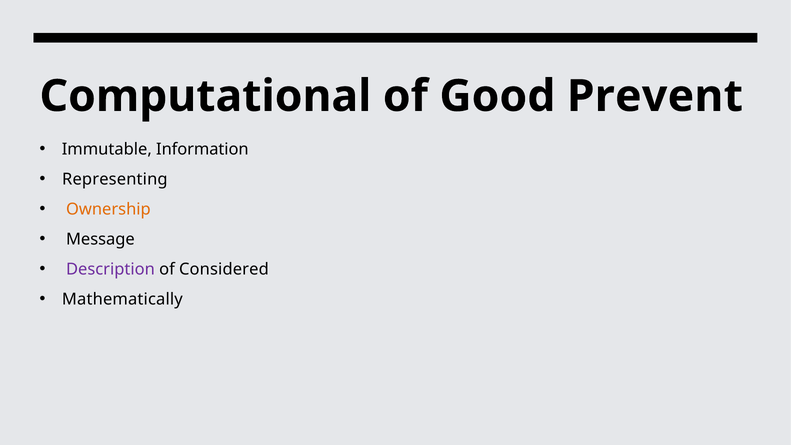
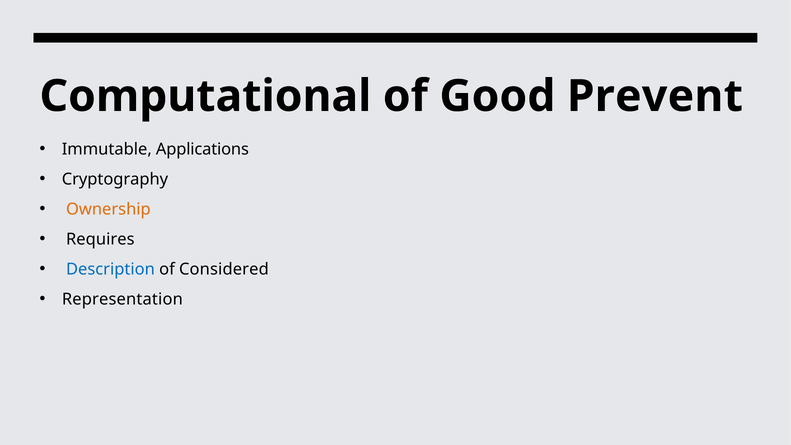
Information: Information -> Applications (202, 149)
Representing: Representing -> Cryptography (115, 179)
Message: Message -> Requires (100, 239)
Description colour: purple -> blue (110, 269)
Mathematically: Mathematically -> Representation (122, 299)
